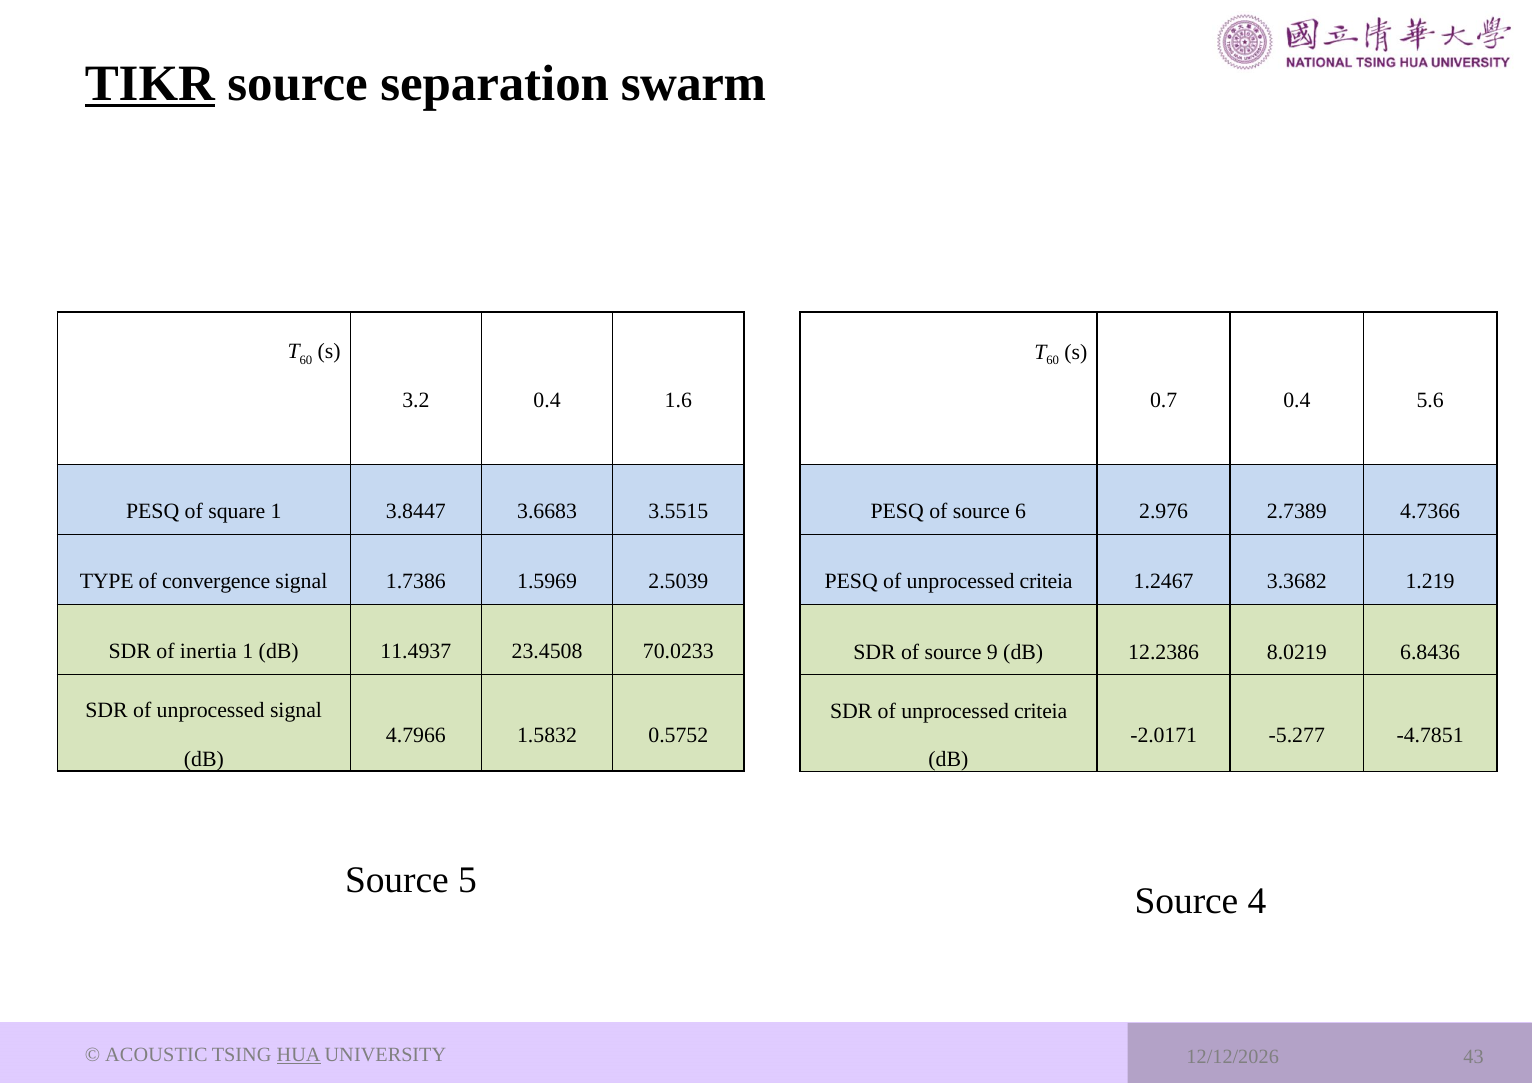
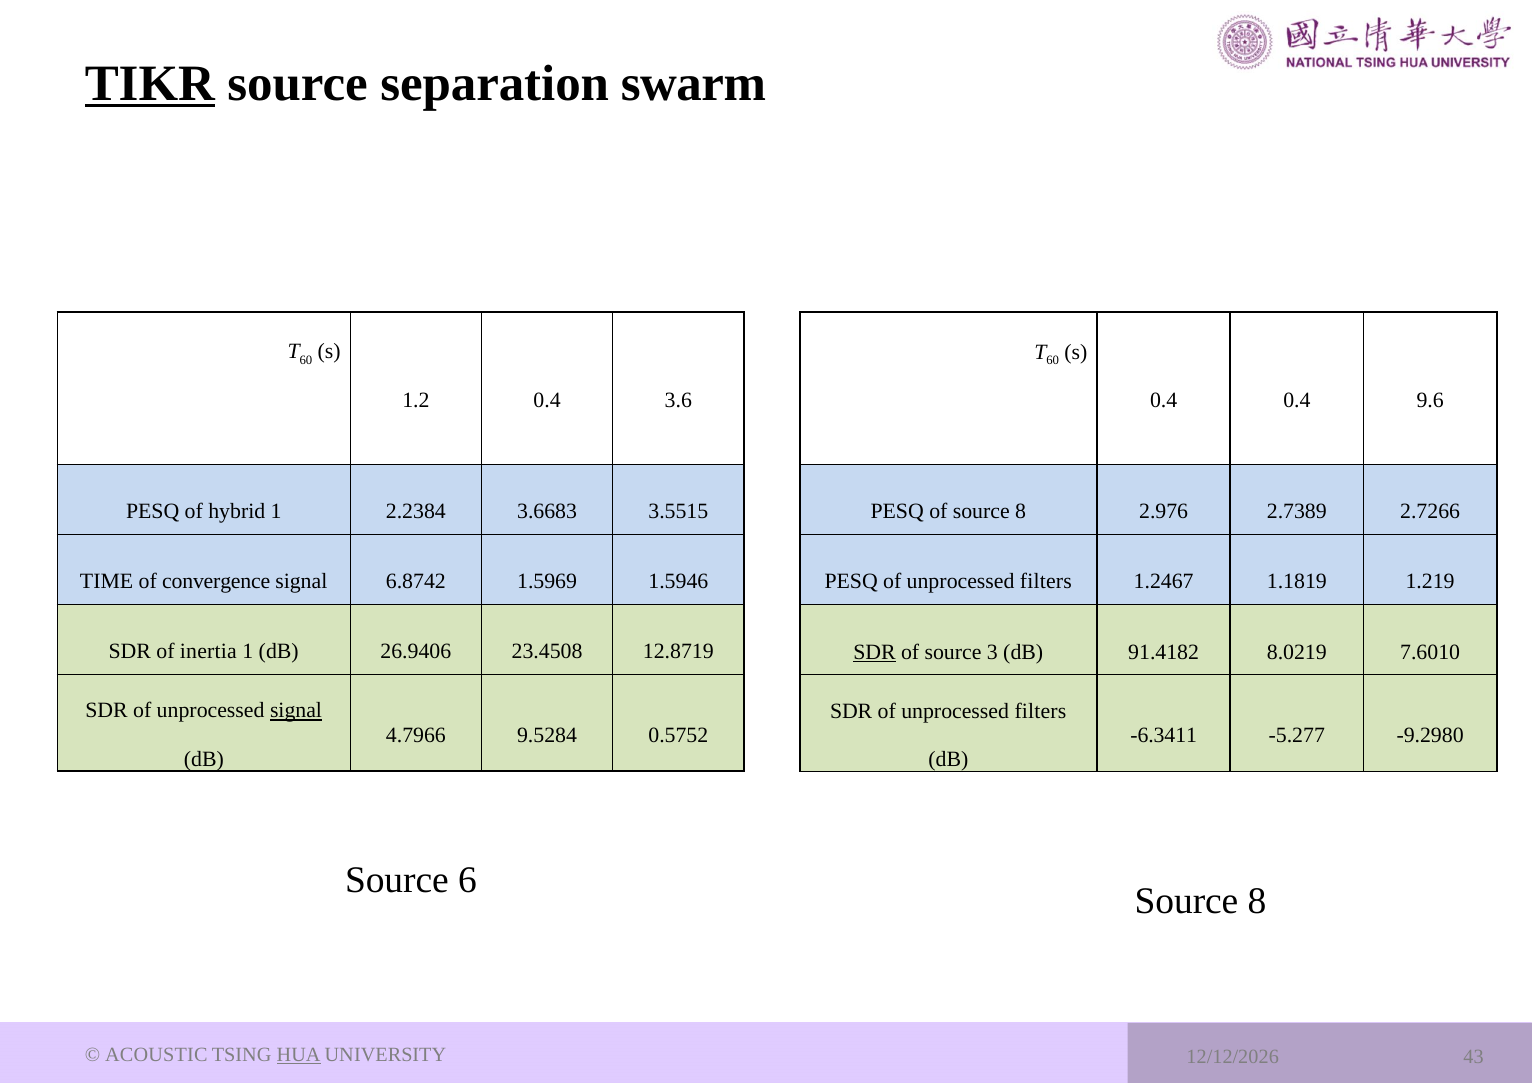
3.2: 3.2 -> 1.2 (416, 400)
1.6: 1.6 -> 3.6 (678, 400)
0.7: 0.7 -> 0.4 (1164, 401)
5.6: 5.6 -> 9.6 (1430, 401)
square: square -> hybrid (237, 512)
3.8447: 3.8447 -> 2.2384 (416, 512)
of source 6: 6 -> 8 (1021, 512)
4.7366: 4.7366 -> 2.7266 (1430, 512)
TYPE: TYPE -> TIME (107, 582)
1.7386: 1.7386 -> 6.8742 (416, 582)
2.5039: 2.5039 -> 1.5946 (678, 582)
PESQ of unprocessed criteia: criteia -> filters (1046, 582)
3.3682: 3.3682 -> 1.1819 (1297, 582)
11.4937: 11.4937 -> 26.9406 (416, 652)
70.0233: 70.0233 -> 12.8719 (678, 652)
SDR underline: none -> present (874, 652)
9: 9 -> 3 (992, 652)
12.2386: 12.2386 -> 91.4182 (1164, 652)
6.8436: 6.8436 -> 7.6010 (1430, 652)
signal underline: none -> present (296, 711)
SDR of unprocessed criteia: criteia -> filters (1040, 711)
1.5832: 1.5832 -> 9.5284 (547, 735)
-2.0171: -2.0171 -> -6.3411 (1164, 736)
-4.7851: -4.7851 -> -9.2980 (1430, 736)
5: 5 -> 6 (467, 880)
4: 4 -> 8 (1257, 901)
